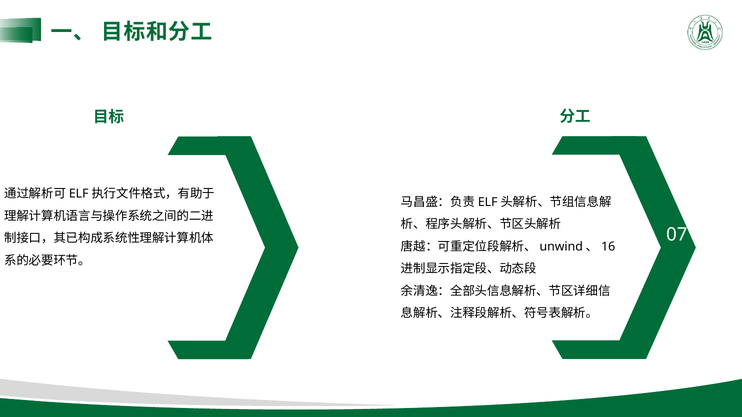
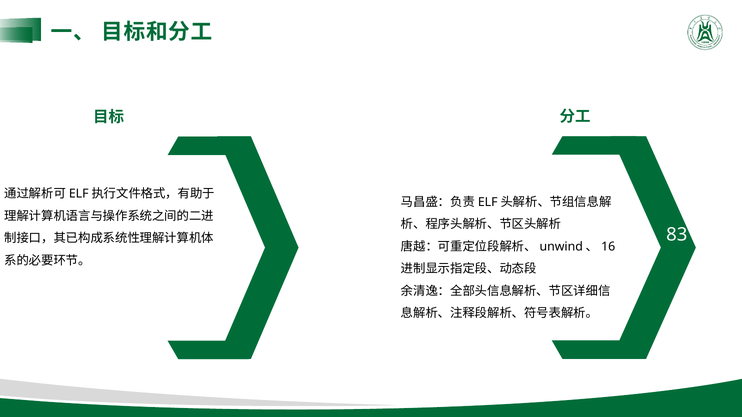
07: 07 -> 83 (677, 235)
